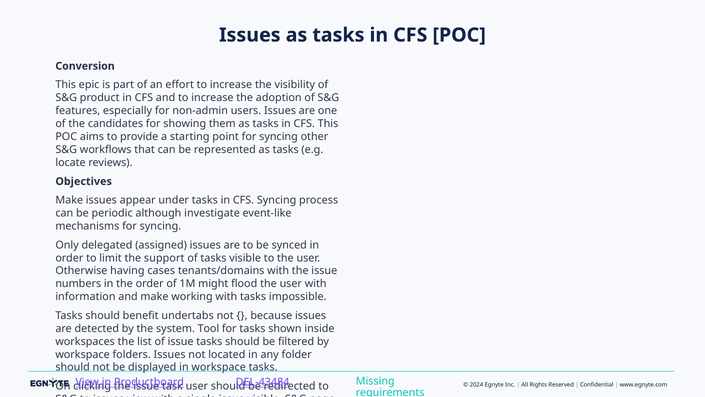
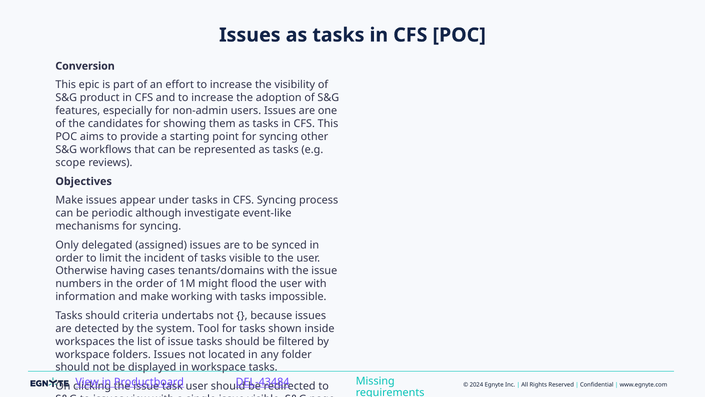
locate: locate -> scope (70, 162)
the support: support -> incident (164, 258)
benefit: benefit -> criteria (141, 315)
